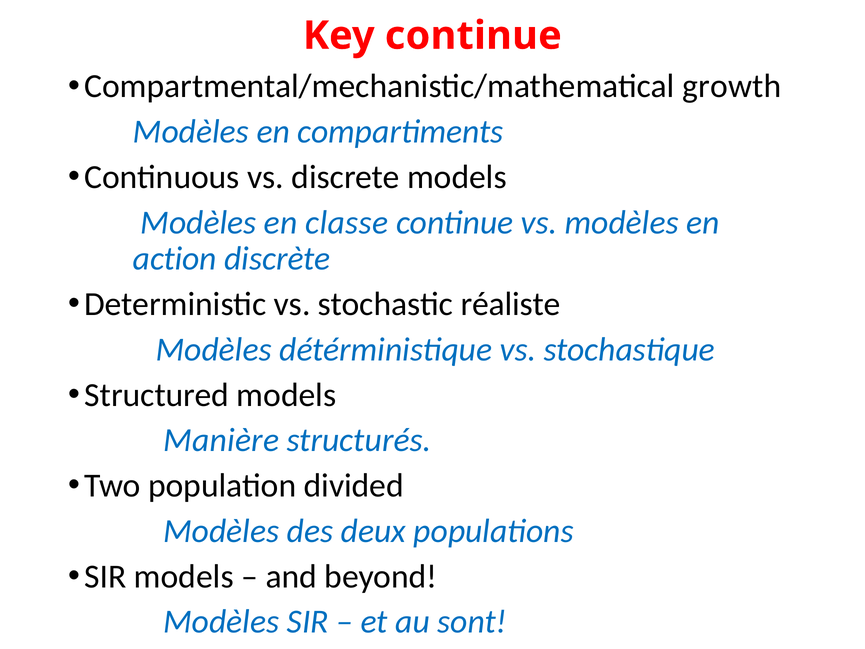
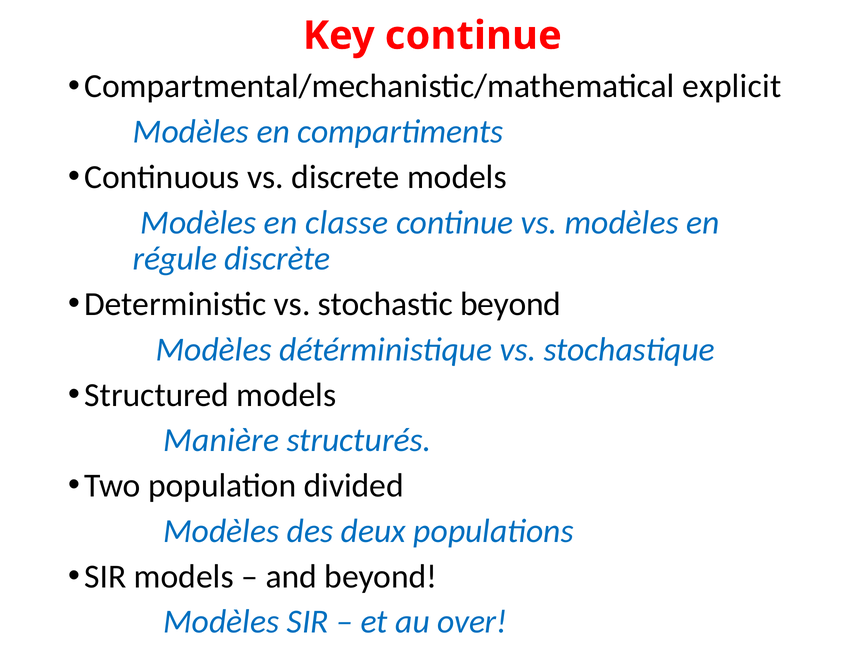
growth: growth -> explicit (732, 86)
action: action -> régule (175, 259)
stochastic réaliste: réaliste -> beyond (511, 304)
sont: sont -> over (472, 622)
